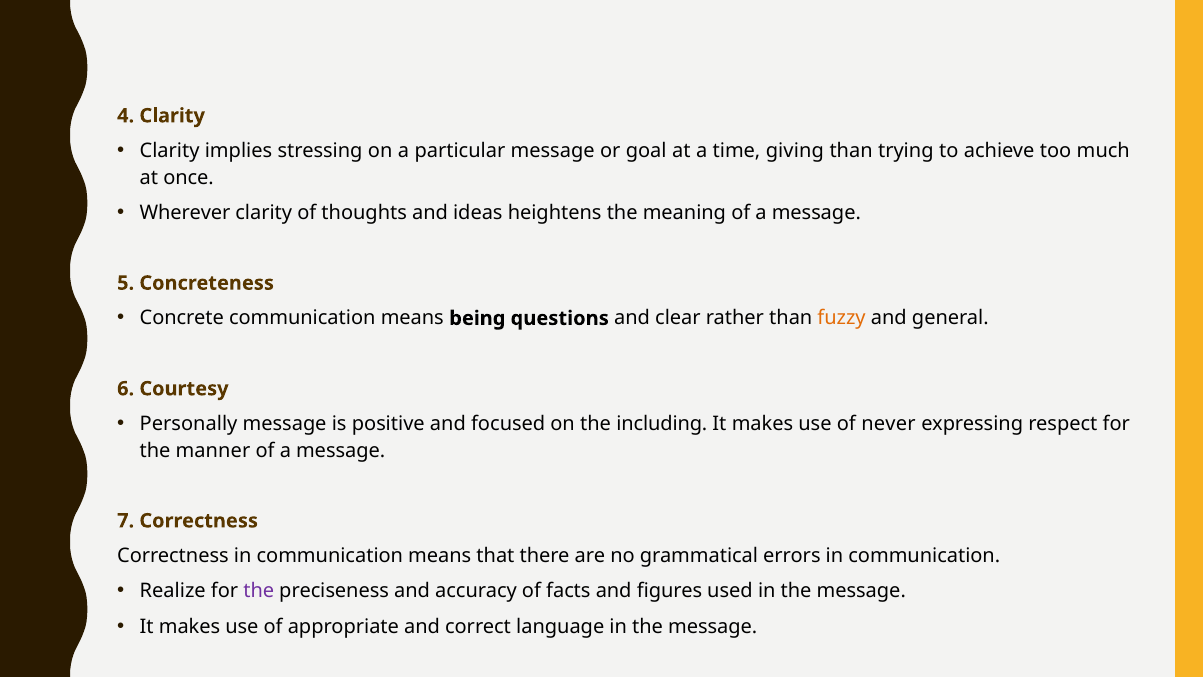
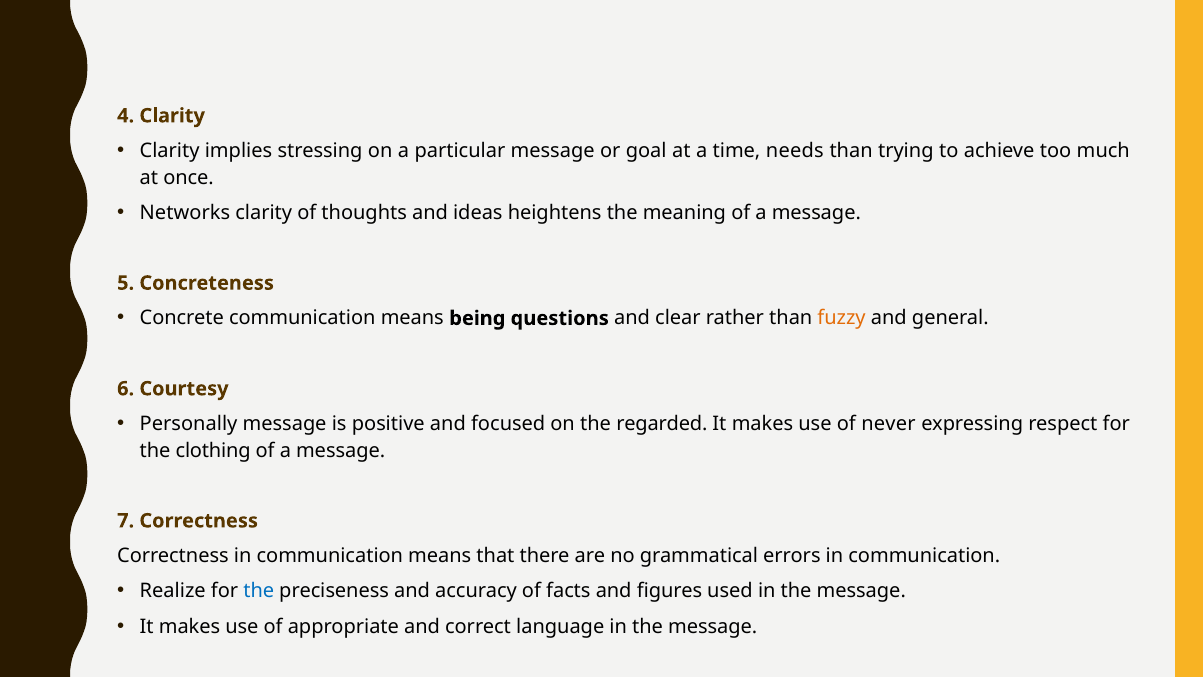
giving: giving -> needs (795, 151)
Wherever: Wherever -> Networks (185, 213)
including: including -> regarded (662, 424)
manner: manner -> clothing (213, 450)
the colour: purple -> blue (259, 591)
